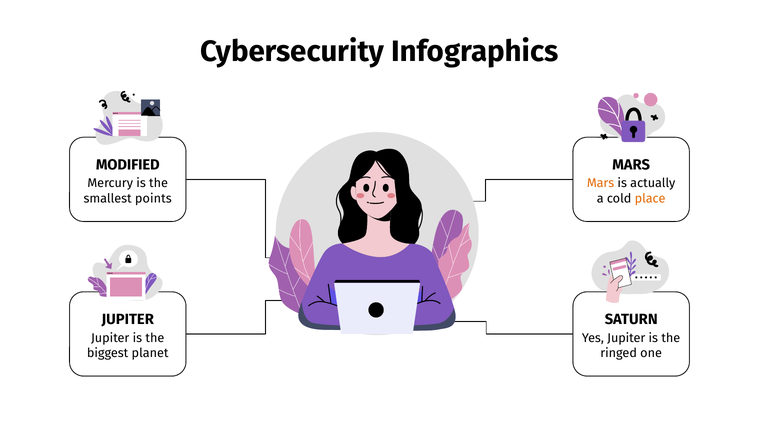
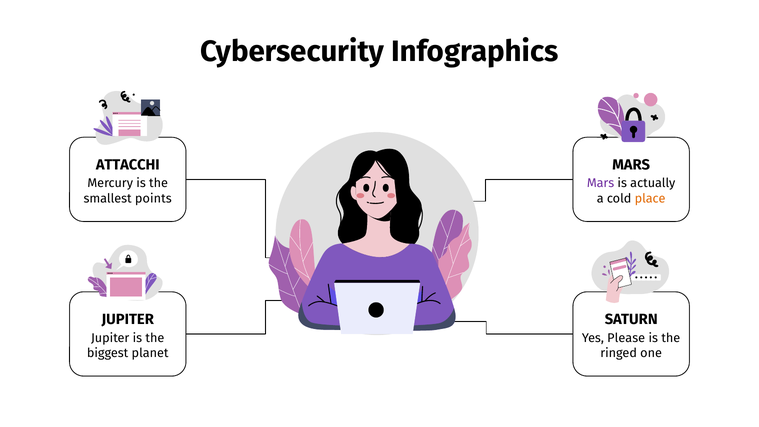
MODIFIED: MODIFIED -> ATTACCHI (128, 165)
Mars colour: orange -> purple (601, 183)
Yes Jupiter: Jupiter -> Please (626, 338)
